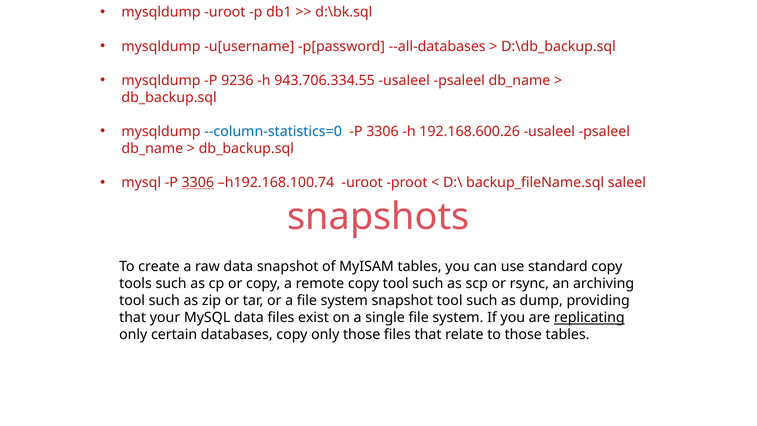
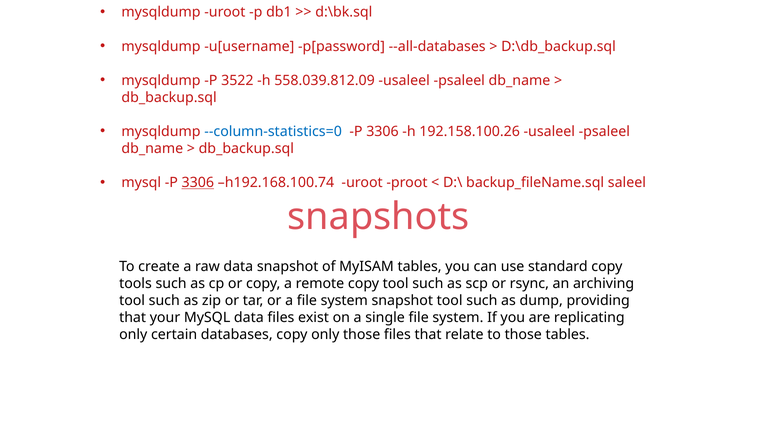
9236: 9236 -> 3522 (237, 80)
943.706.334.55: 943.706.334.55 -> 558.039.812.09 (325, 80)
192.168.600.26: 192.168.600.26 -> 192.158.100.26 (470, 132)
replicating underline: present -> none (589, 318)
